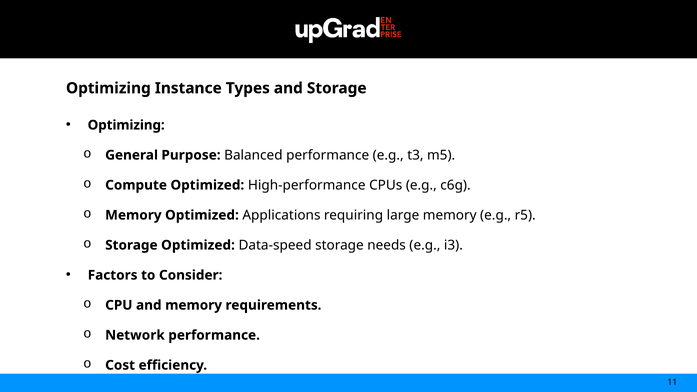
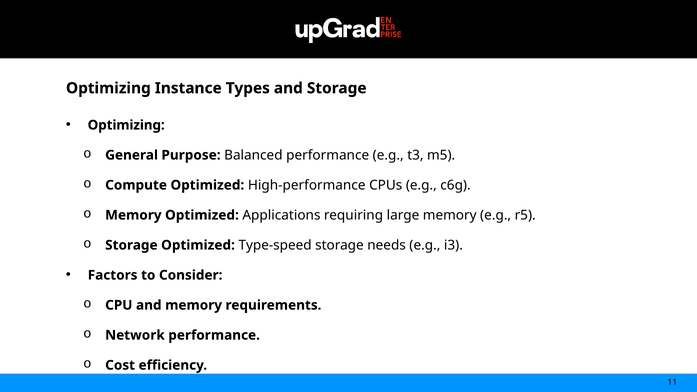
Data-speed: Data-speed -> Type-speed (275, 245)
